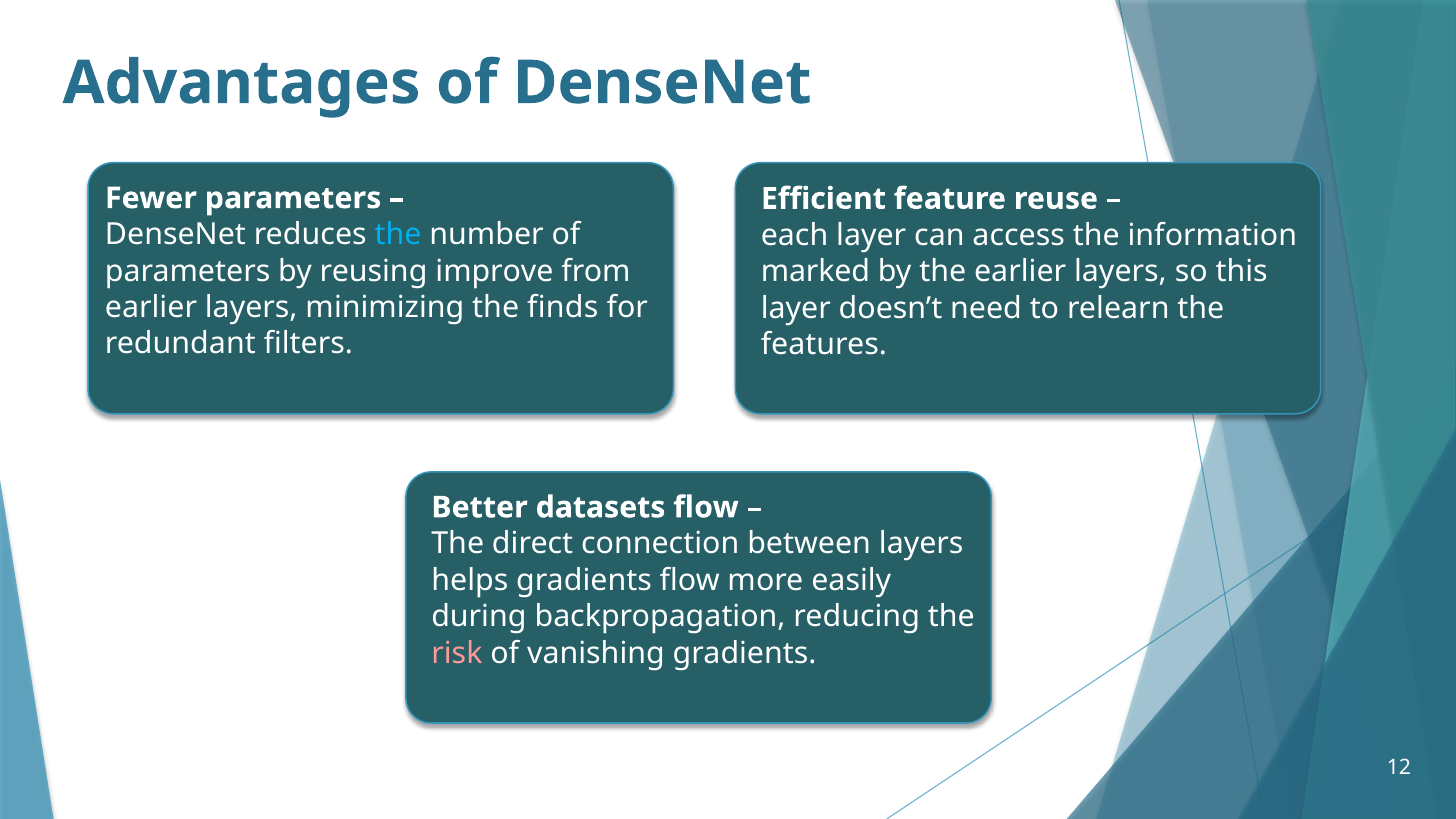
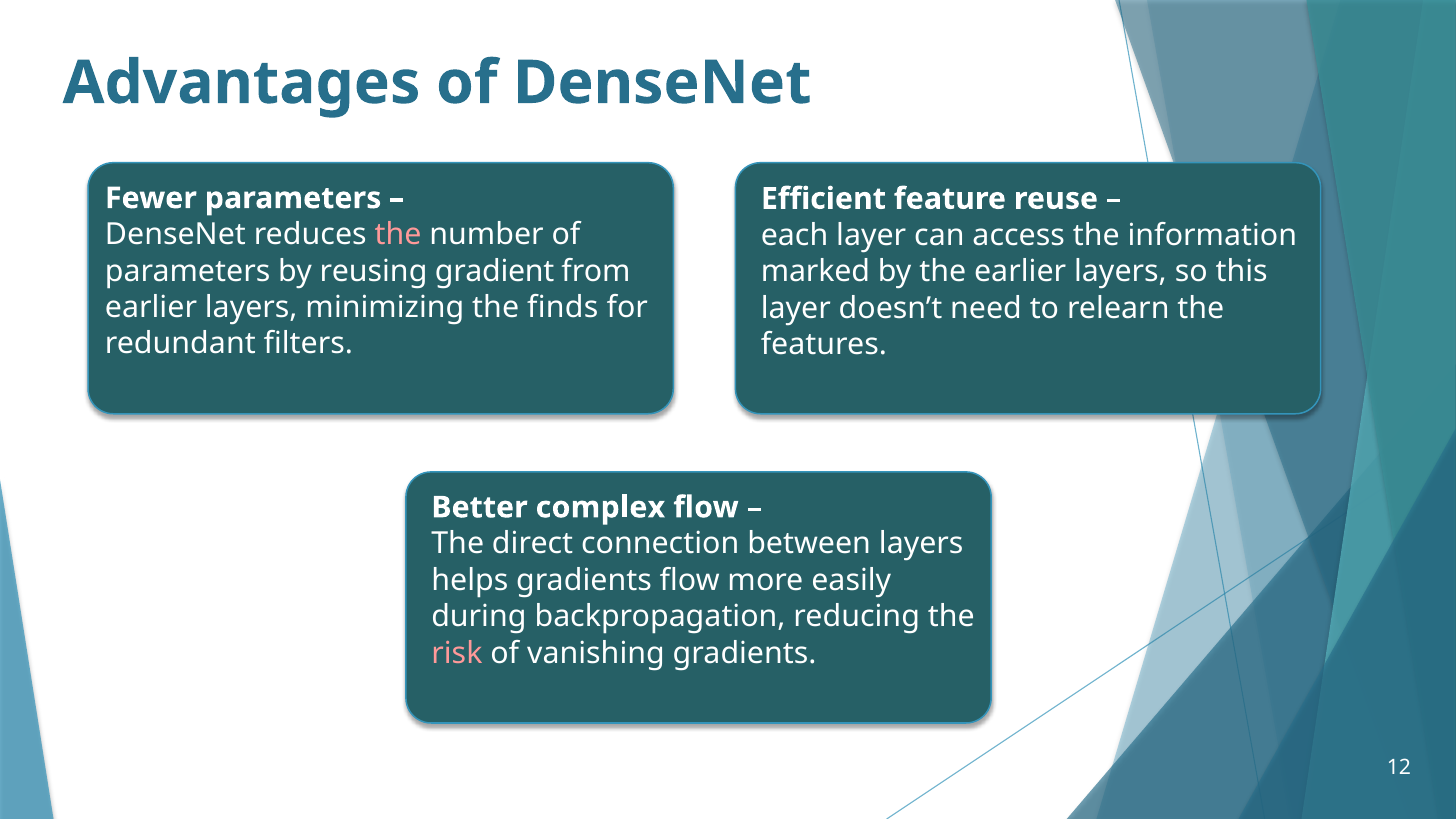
the colour: light blue -> pink (398, 235)
improve: improve -> gradient (495, 271)
datasets: datasets -> complex (600, 507)
